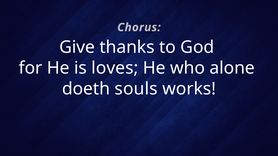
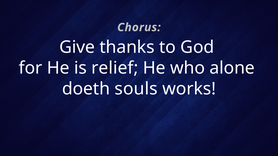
loves: loves -> relief (115, 68)
